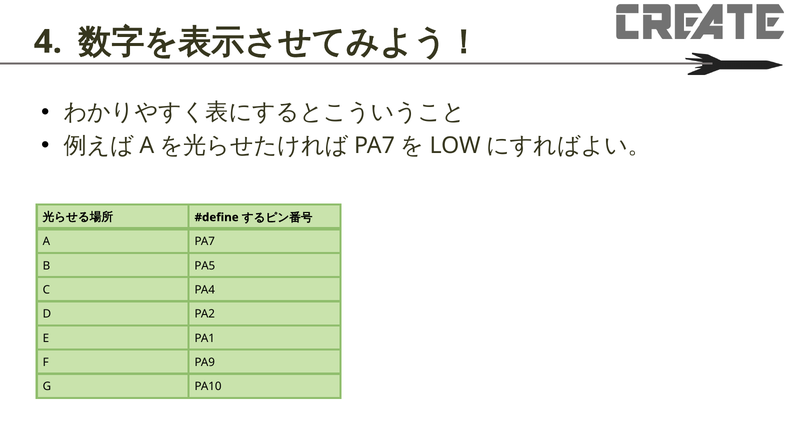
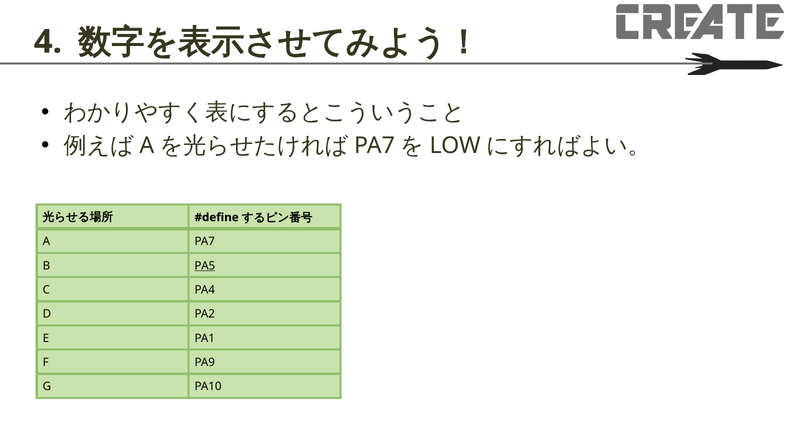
PA5 underline: none -> present (205, 266)
